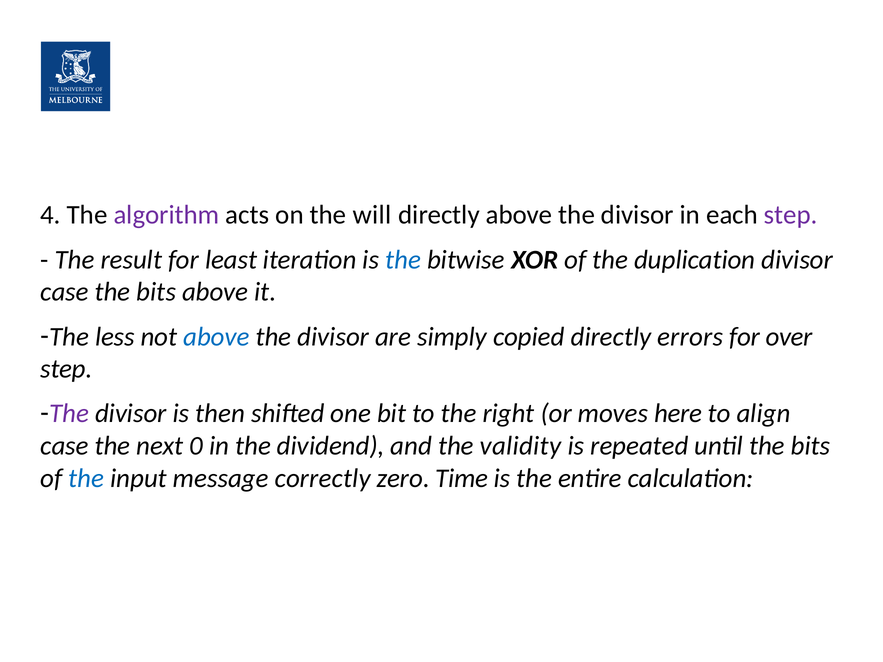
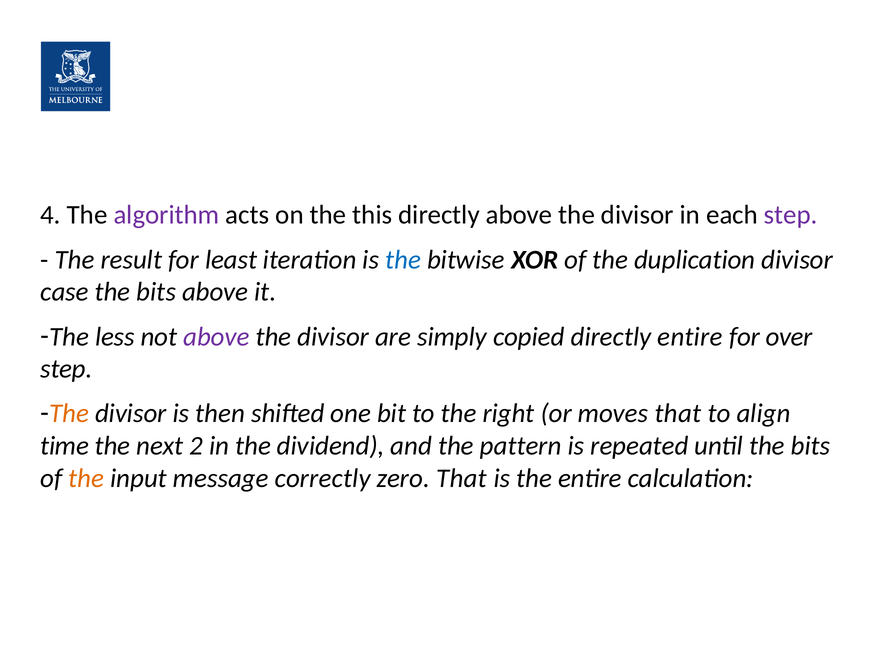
will: will -> this (372, 215)
above colour: blue -> purple (216, 337)
directly errors: errors -> entire (690, 337)
The colour: purple -> orange (69, 414)
moves here: here -> that (678, 414)
case: case -> time (65, 446)
0: 0 -> 2 (196, 446)
validity: validity -> pattern (521, 446)
the colour: blue -> orange (86, 478)
zero Time: Time -> That (462, 478)
